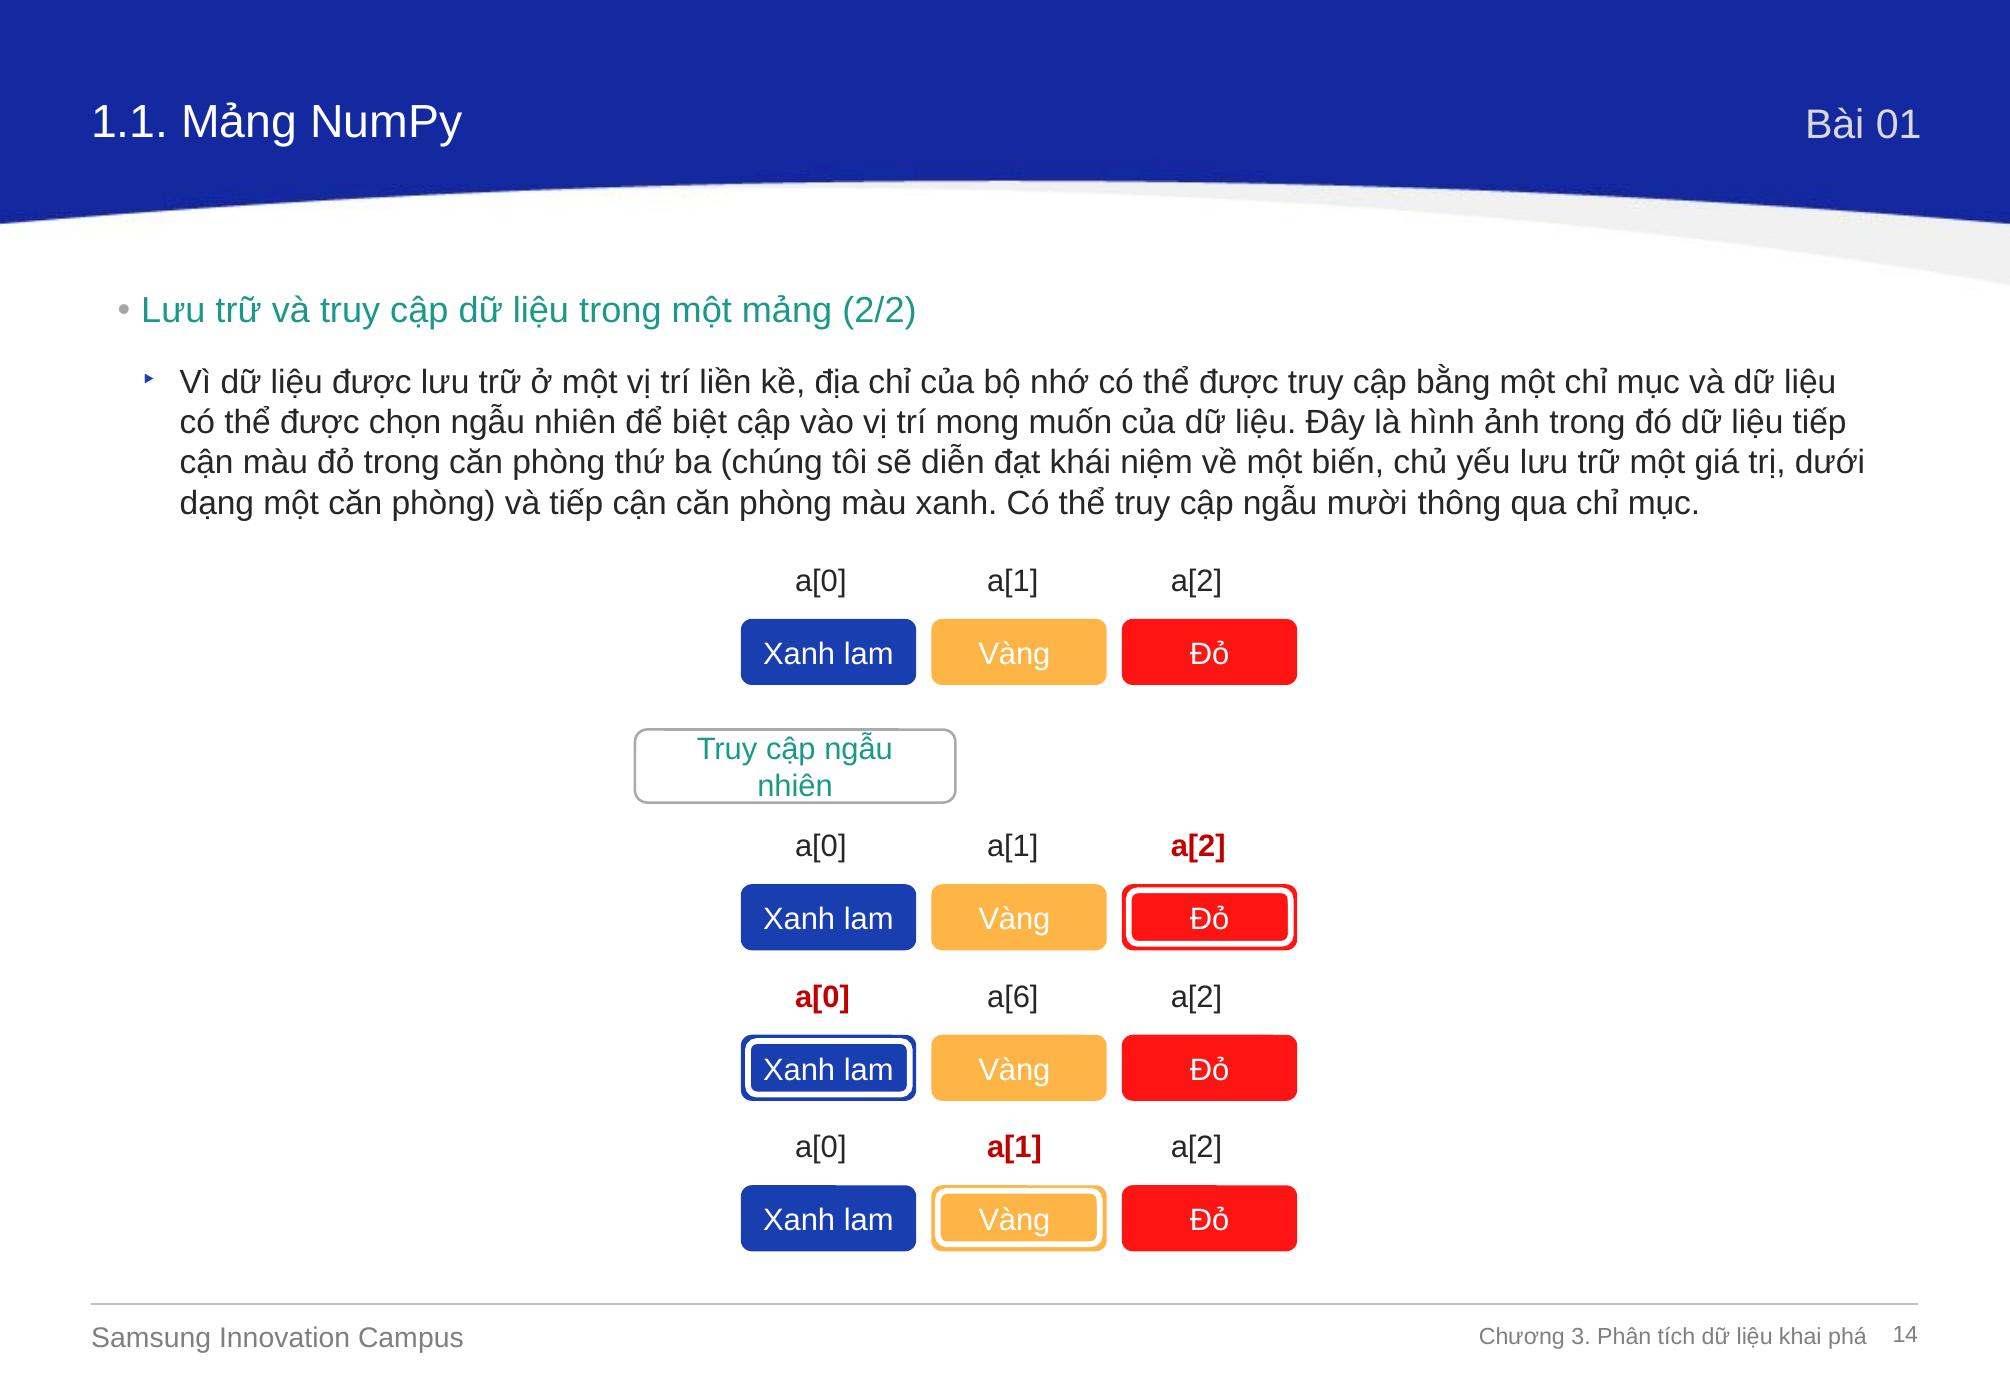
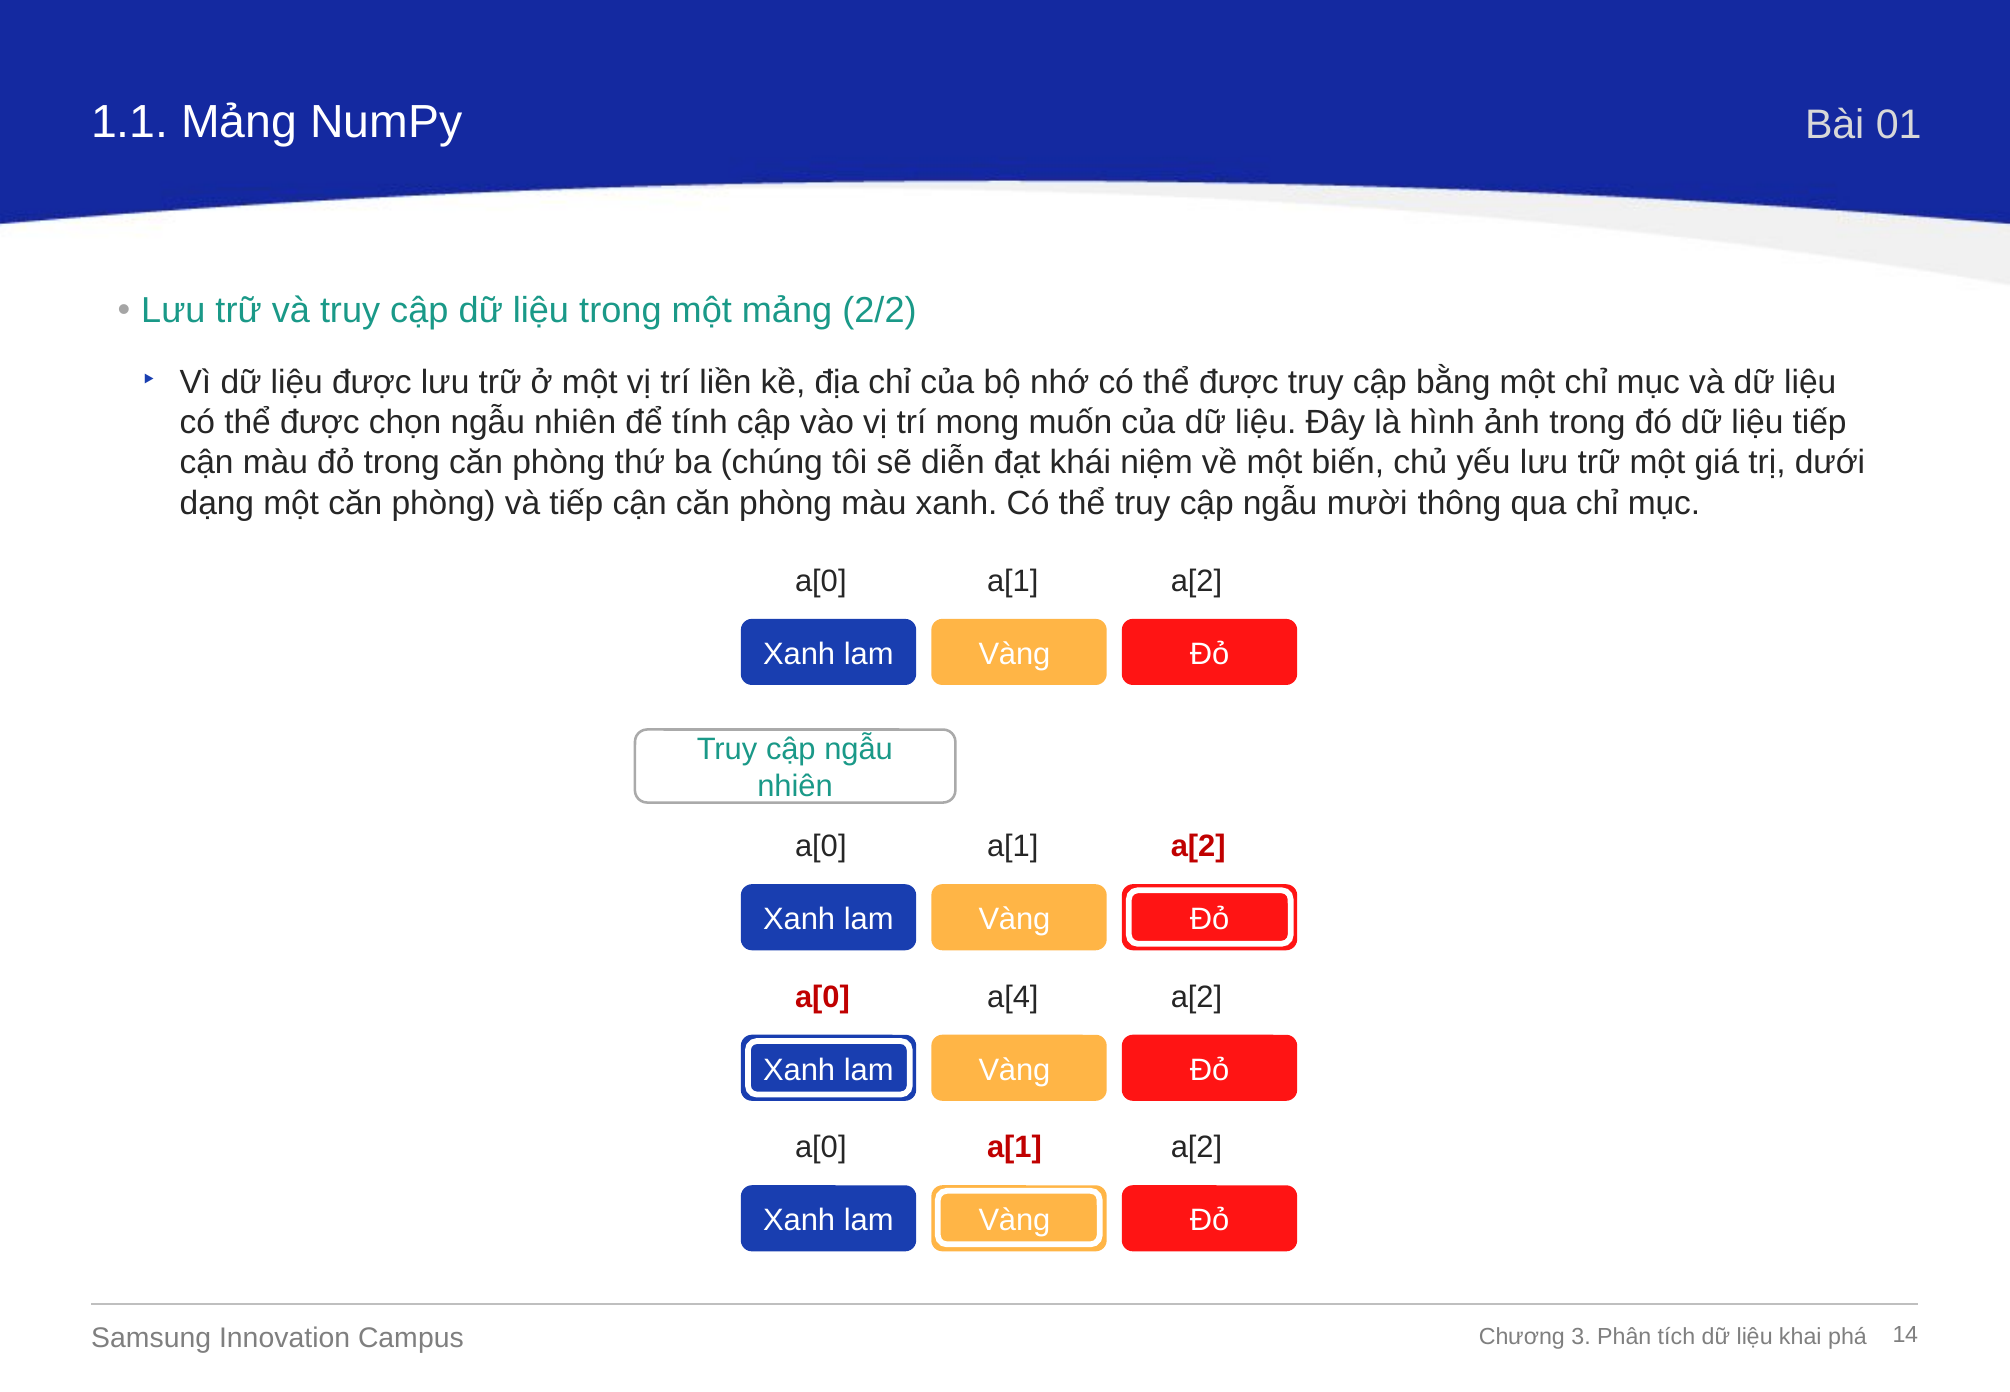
biệt: biệt -> tính (700, 422)
a[6: a[6 -> a[4 (1013, 997)
